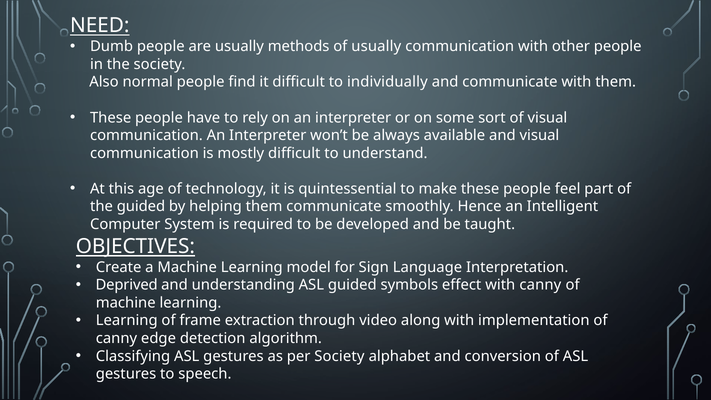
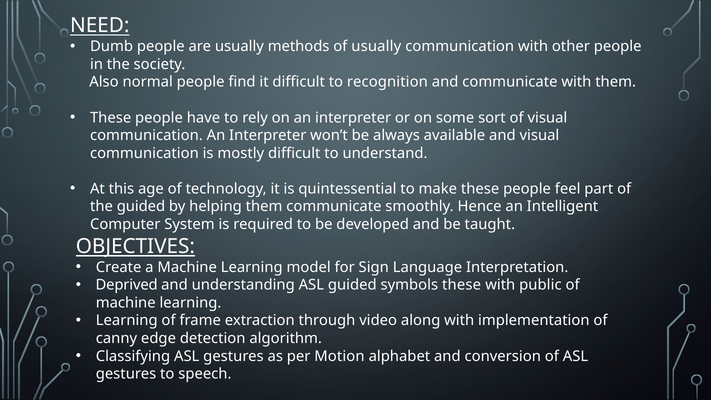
individually: individually -> recognition (387, 82)
symbols effect: effect -> these (462, 285)
with canny: canny -> public (540, 285)
per Society: Society -> Motion (339, 356)
